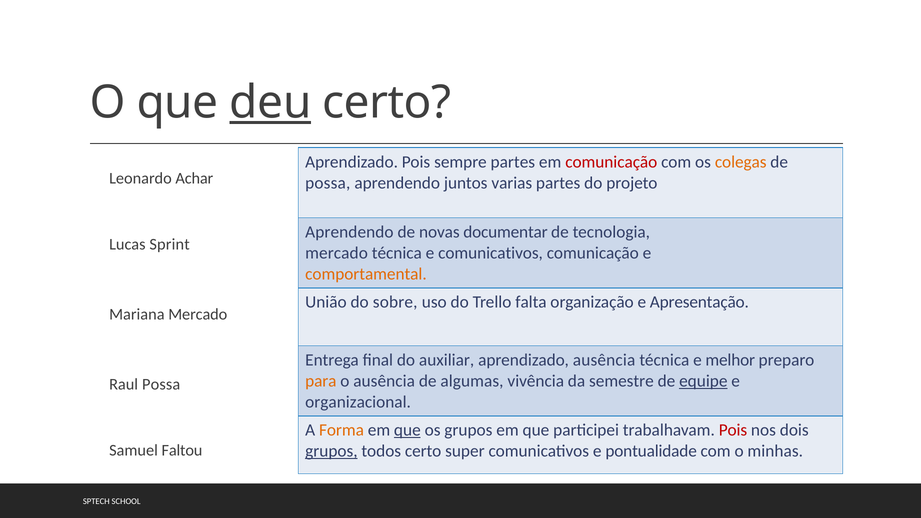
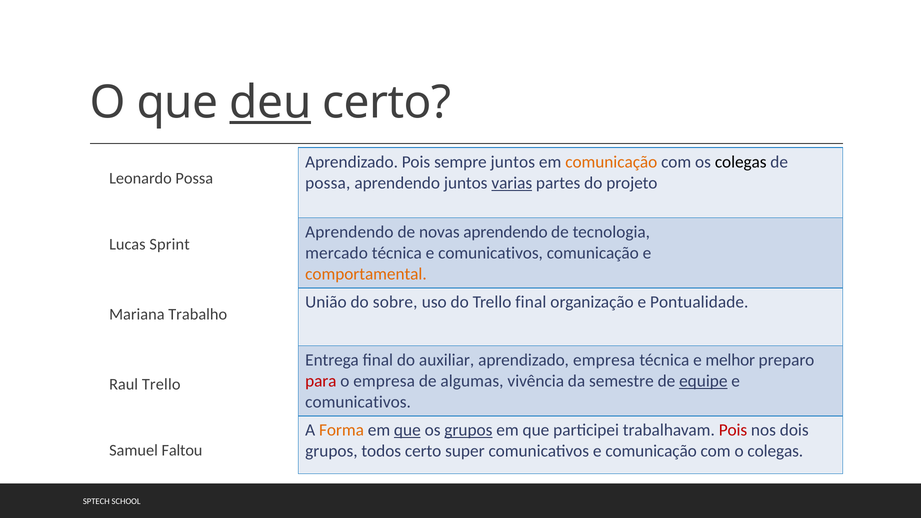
sempre partes: partes -> juntos (513, 162)
comunicação colour: red -> orange (611, 162)
colegas colour: orange -> black (741, 162)
Leonardo Achar: Achar -> Possa (194, 179)
varias underline: none -> present (512, 183)
novas documentar: documentar -> aprendendo (505, 232)
Trello falta: falta -> final (531, 302)
Apresentação: Apresentação -> Pontualidade (699, 302)
Mariana Mercado: Mercado -> Trabalho (198, 314)
aprendizado ausência: ausência -> empresa (604, 360)
para colour: orange -> red (321, 381)
o ausência: ausência -> empresa (384, 381)
Raul Possa: Possa -> Trello (161, 384)
organizacional: organizacional -> comunicativos (358, 402)
grupos underline: none -> present (468, 430)
grupos underline: present -> none (331, 451)
e pontualidade: pontualidade -> comunicação (651, 451)
o minhas: minhas -> colegas (775, 451)
